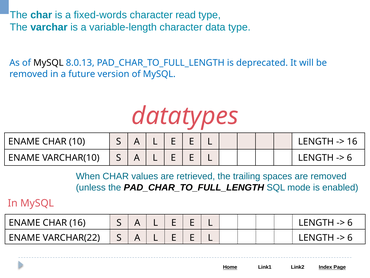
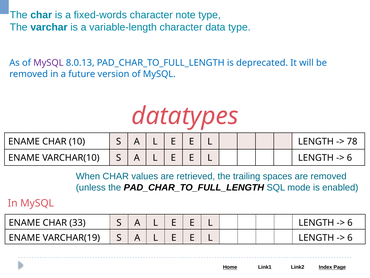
read: read -> note (186, 15)
MySQL colour: black -> purple (48, 63)
16: 16 -> 78 (352, 141)
CHAR 16: 16 -> 33 (77, 222)
VARCHAR(22: VARCHAR(22 -> VARCHAR(19 (71, 237)
